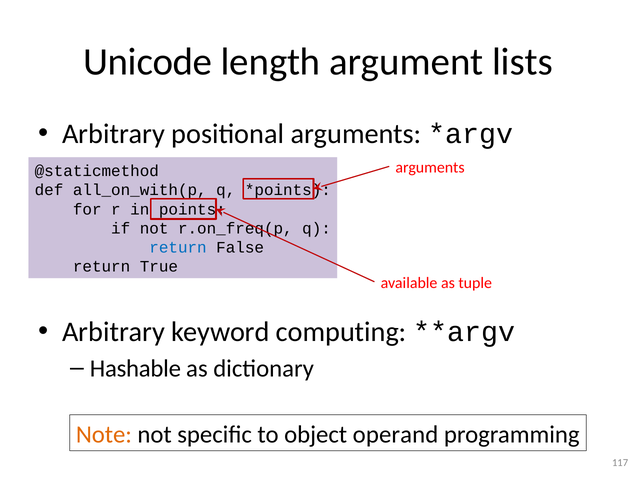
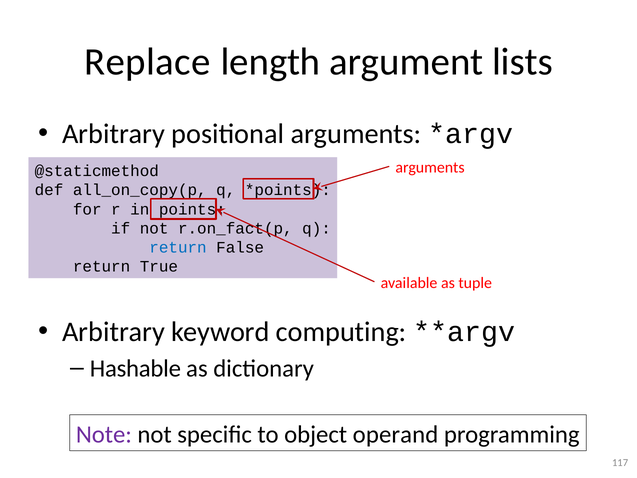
Unicode: Unicode -> Replace (147, 62)
all_on_with(p: all_on_with(p -> all_on_copy(p (140, 190)
r.on_freq(p: r.on_freq(p -> r.on_fact(p (235, 228)
Note colour: orange -> purple (104, 434)
